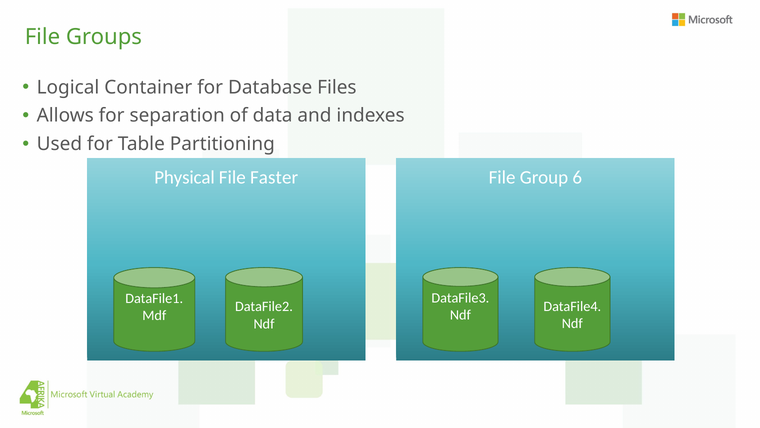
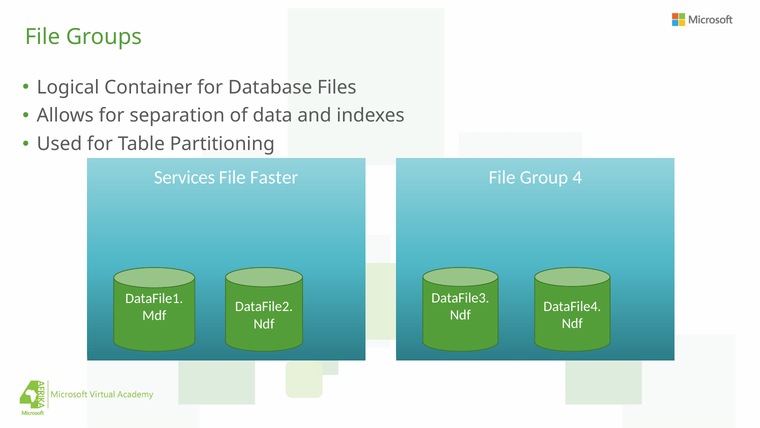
Physical: Physical -> Services (185, 177)
6: 6 -> 4 (577, 177)
